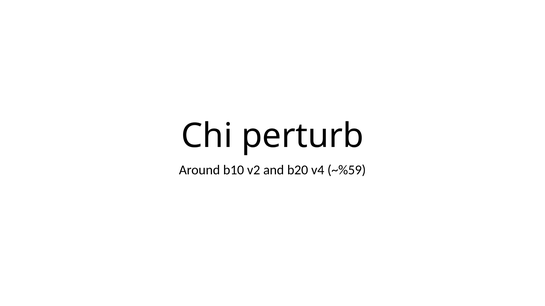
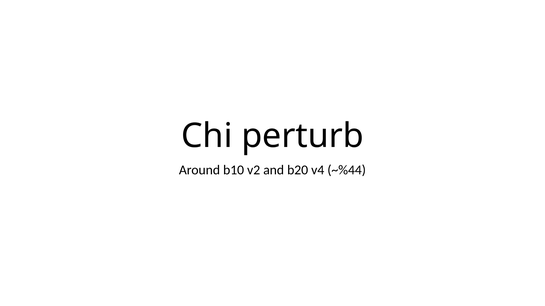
~%59: ~%59 -> ~%44 (347, 170)
